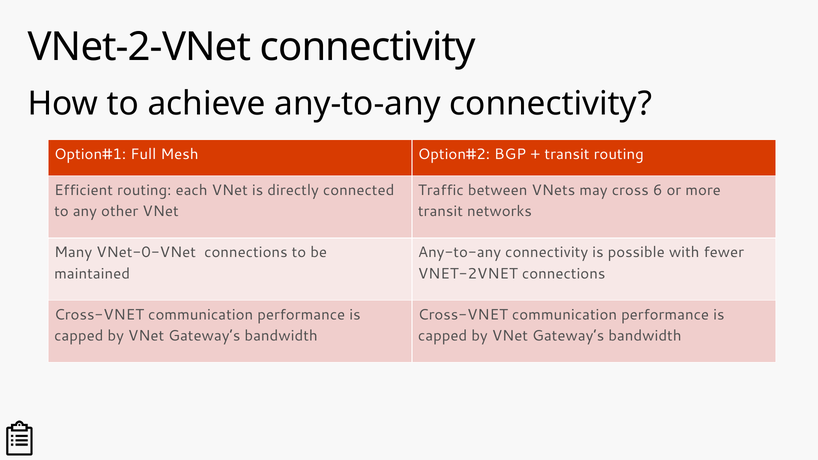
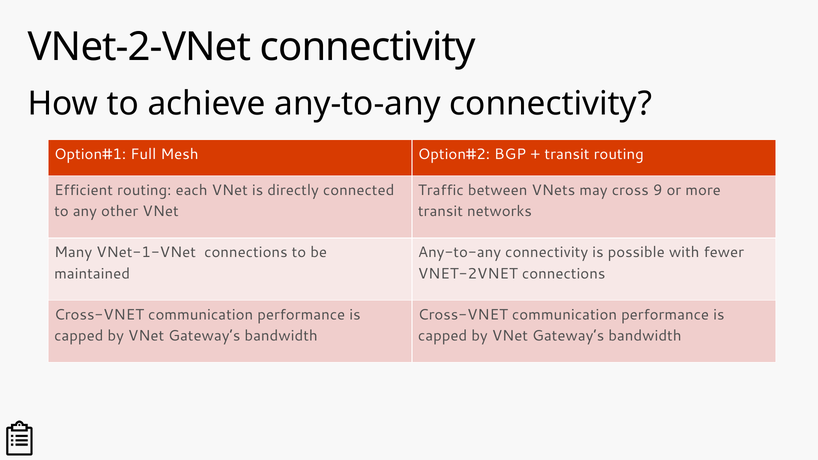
6: 6 -> 9 (658, 190)
VNet-0-VNet: VNet-0-VNet -> VNet-1-VNet (146, 252)
